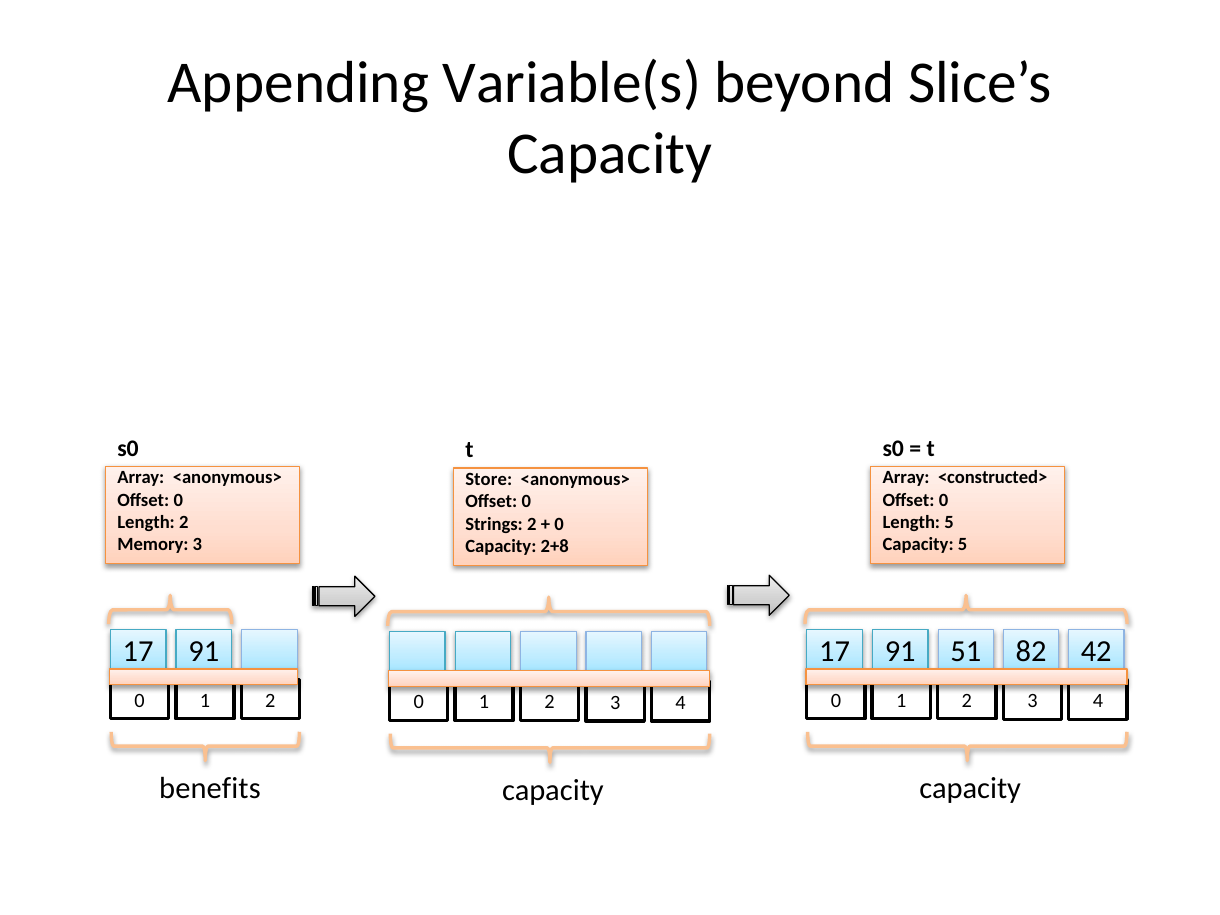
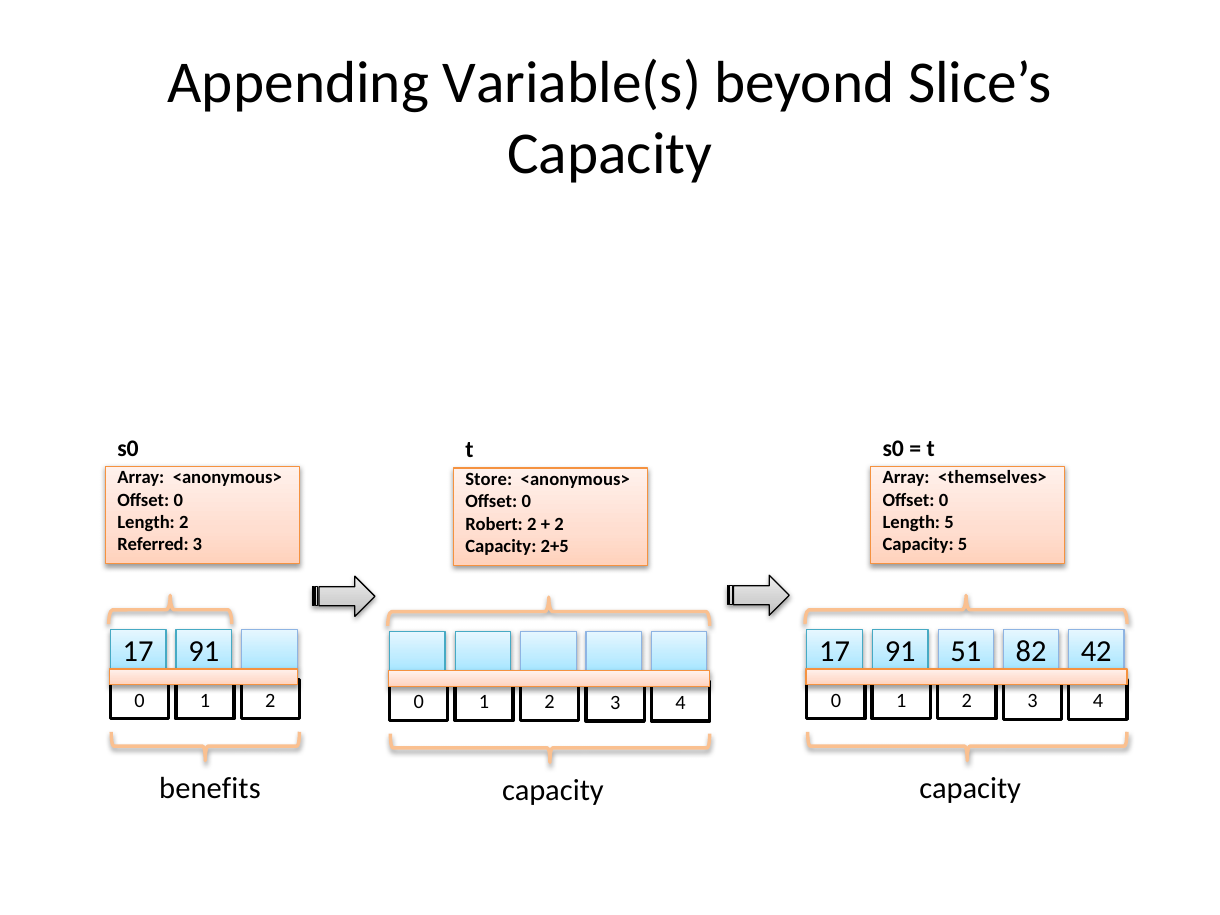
<constructed>: <constructed> -> <themselves> (993, 478)
Strings: Strings -> Robert (494, 524)
0: 0 -> 2 (559, 524)
Memory: Memory -> Referred (153, 545)
2+8: 2+8 -> 2+5 (555, 547)
